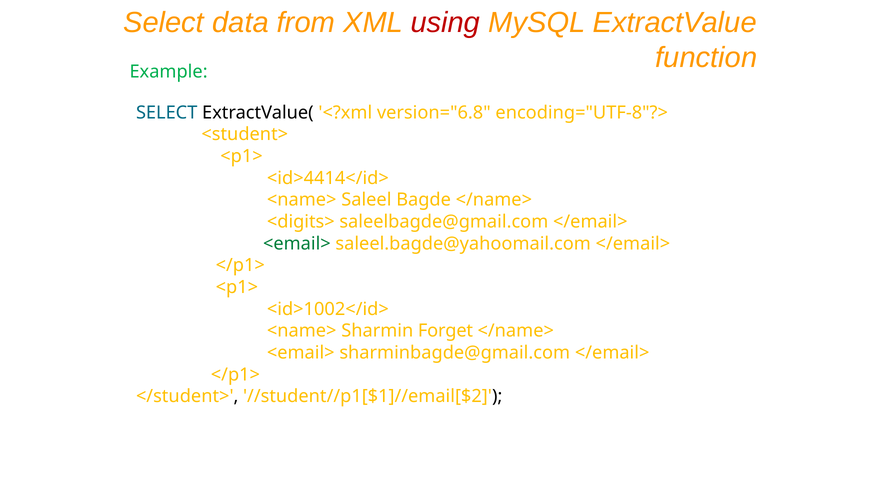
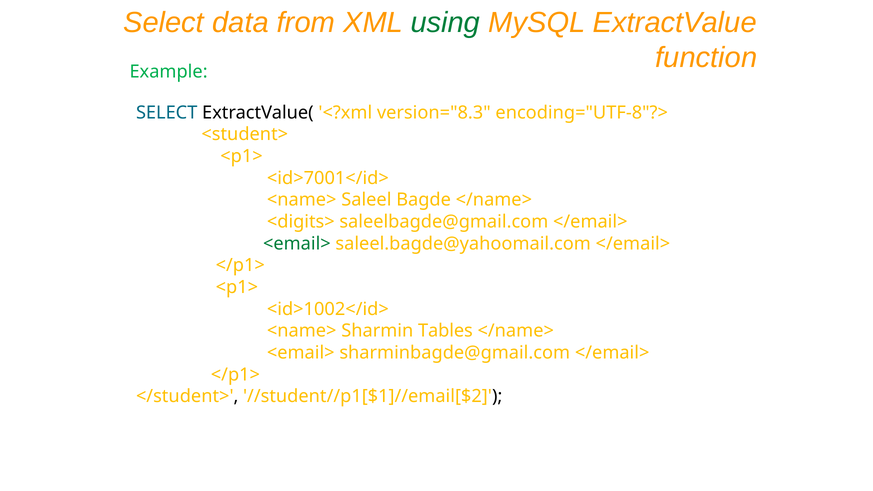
using colour: red -> green (445, 23)
version="6.8: version="6.8 -> version="8.3 (434, 113)
<id>4414</id>: <id>4414</id> -> <id>7001</id> (328, 178)
Forget: Forget -> Tables (445, 331)
